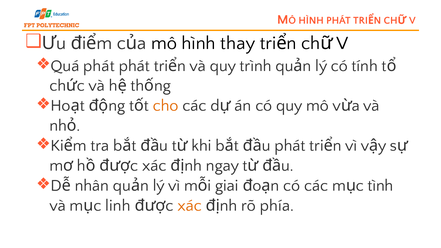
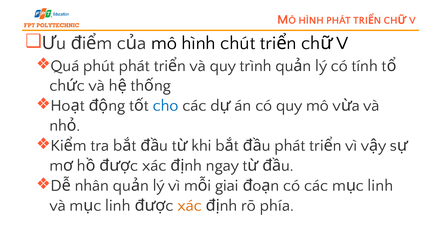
thay: thay -> chút (238, 43)
Quá phát: phát -> phút (99, 66)
cho colour: orange -> blue (166, 106)
tình: tình -> linh (380, 186)
